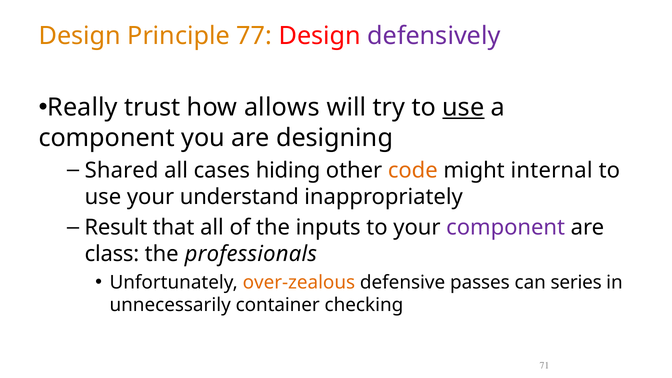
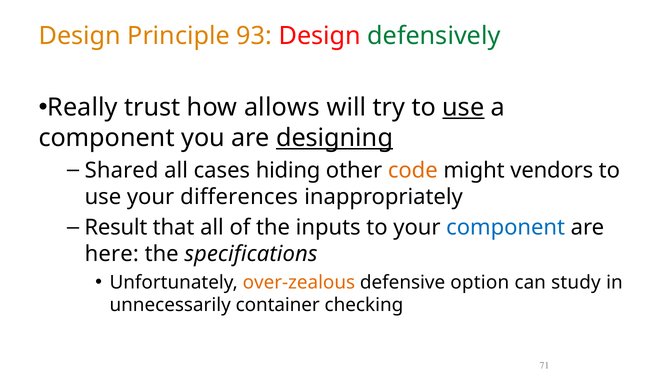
77: 77 -> 93 (254, 36)
defensively colour: purple -> green (434, 36)
designing underline: none -> present (335, 138)
internal: internal -> vendors (552, 170)
understand: understand -> differences (239, 197)
component colour: purple -> blue (506, 228)
class: class -> here (112, 254)
professionals: professionals -> specifications (251, 254)
passes: passes -> option (480, 282)
series: series -> study (576, 282)
